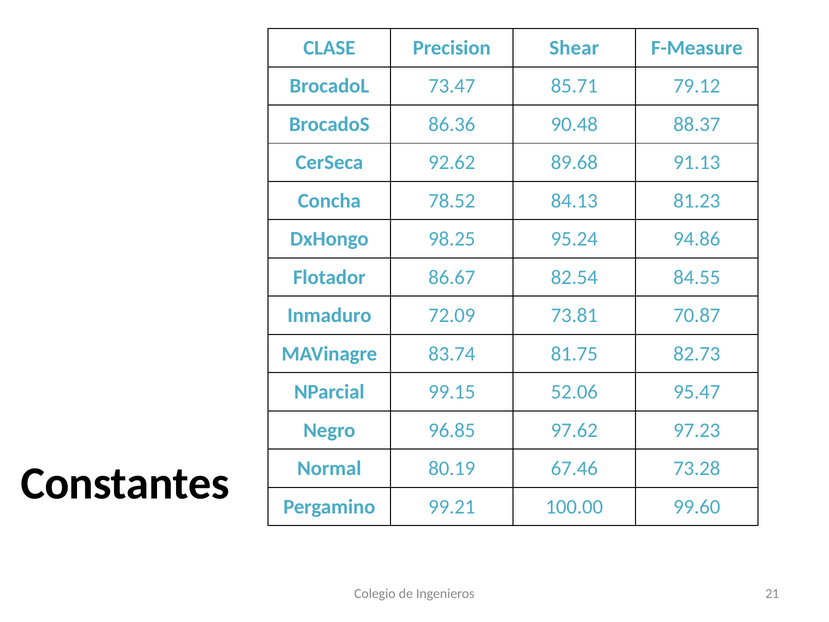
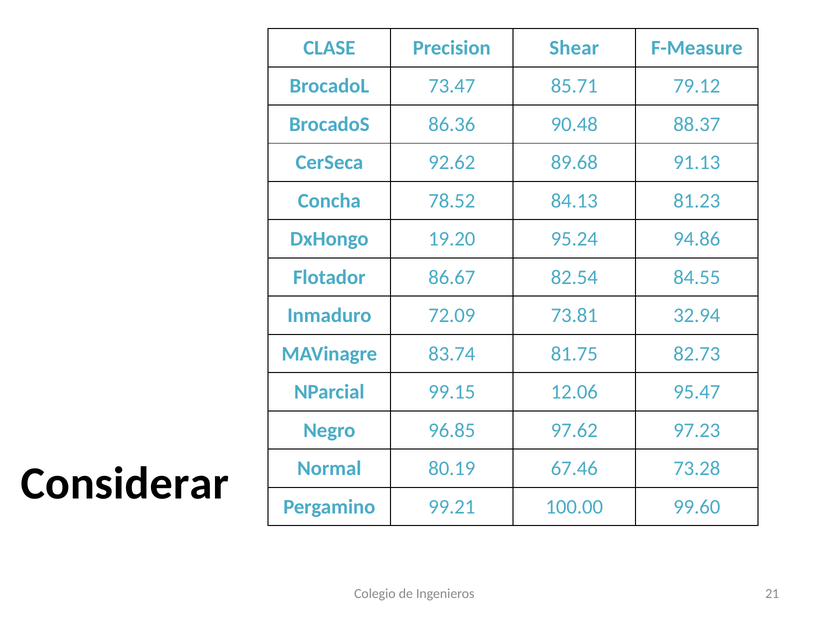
98.25: 98.25 -> 19.20 (452, 239)
70.87: 70.87 -> 32.94 (697, 315)
52.06: 52.06 -> 12.06 (574, 392)
Constantes: Constantes -> Considerar (125, 483)
